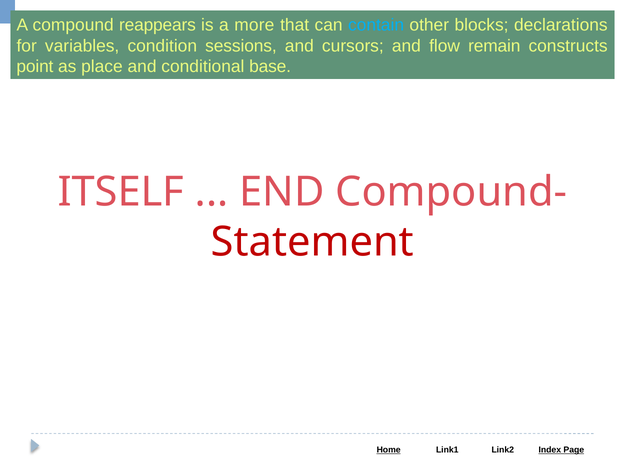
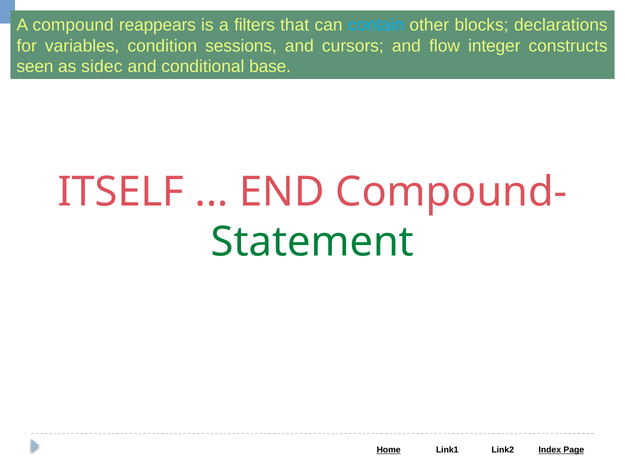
more: more -> filters (254, 25)
remain: remain -> integer (494, 46)
point: point -> seen (35, 67)
place: place -> sidec (102, 67)
Statement colour: red -> green (312, 242)
